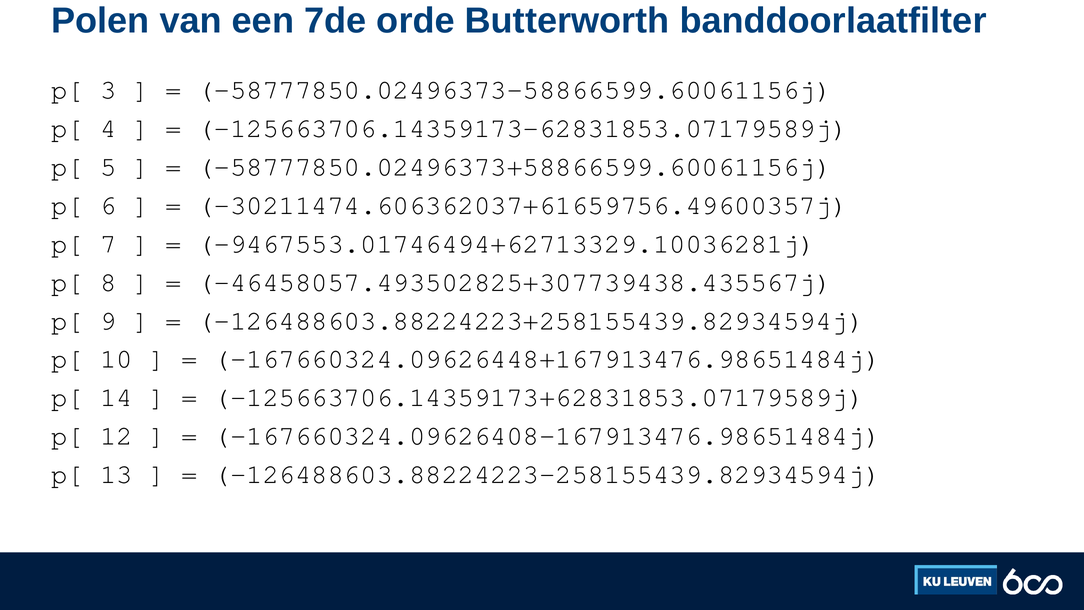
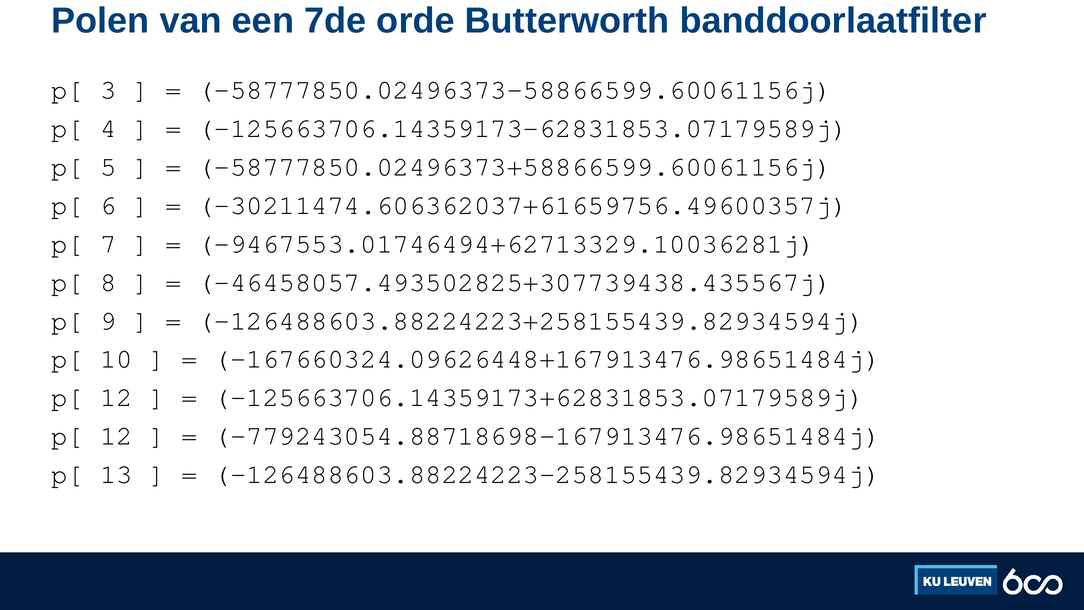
14: 14 -> 12 (116, 397)
-167660324.09626408-167913476.98651484j: -167660324.09626408-167913476.98651484j -> -779243054.88718698-167913476.98651484j (547, 436)
